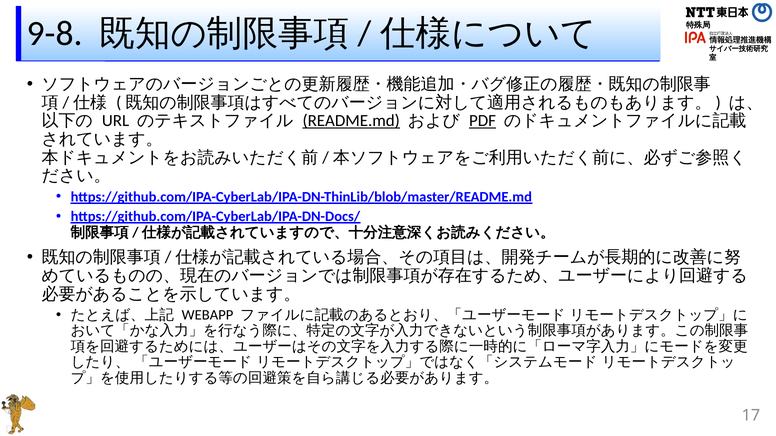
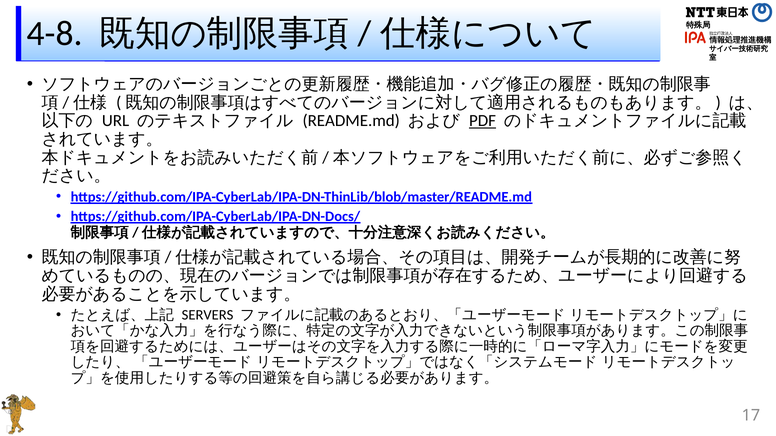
9-8: 9-8 -> 4-8 (55, 34)
README.md underline: present -> none (351, 121)
WEBAPP: WEBAPP -> SERVERS (208, 315)
